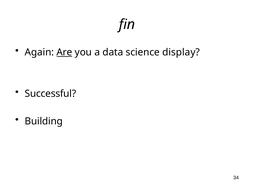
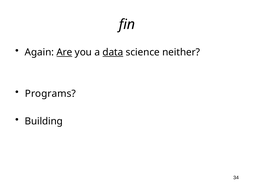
data underline: none -> present (113, 52)
display: display -> neither (181, 52)
Successful: Successful -> Programs (50, 94)
